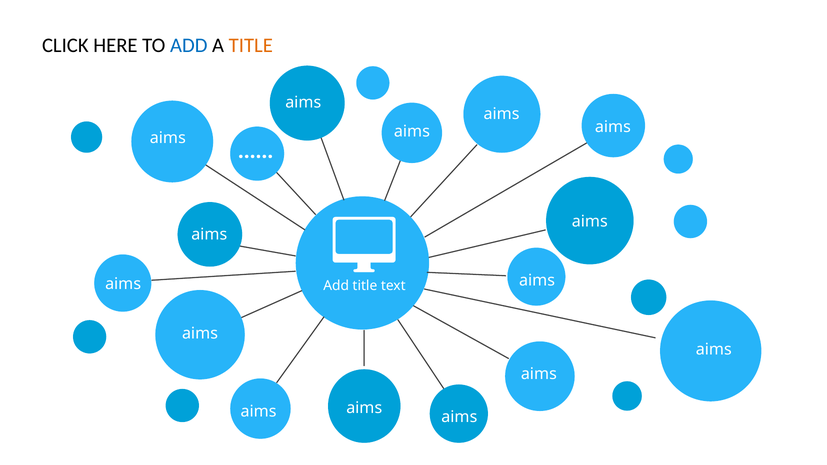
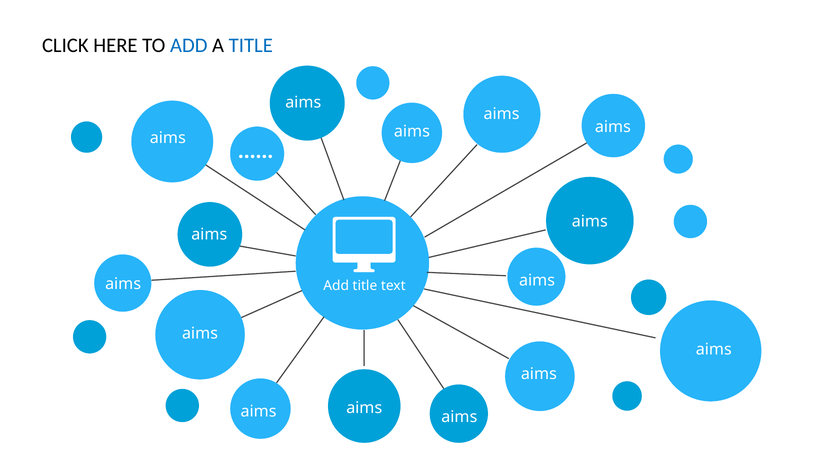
TITLE colour: orange -> blue (251, 45)
